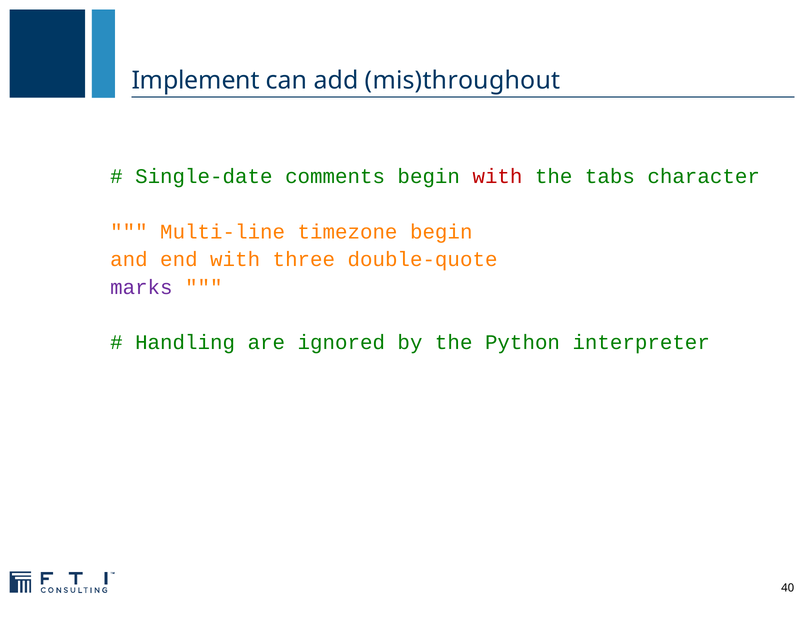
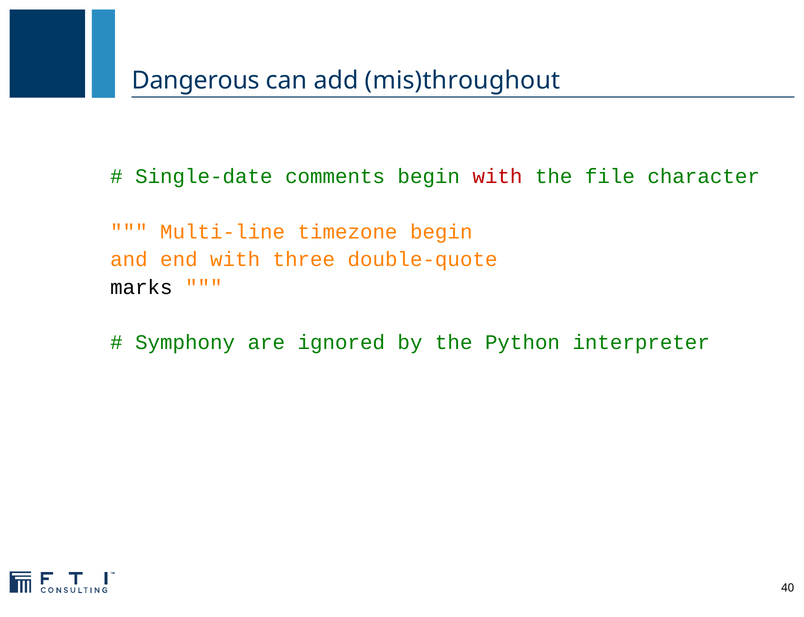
Implement: Implement -> Dangerous (196, 80)
tabs: tabs -> file (610, 177)
marks colour: purple -> black (141, 287)
Handling: Handling -> Symphony (185, 343)
